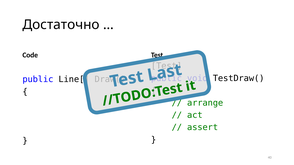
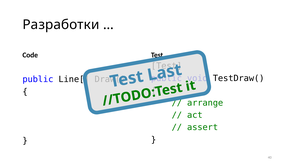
Достаточно: Достаточно -> Разработки (61, 25)
